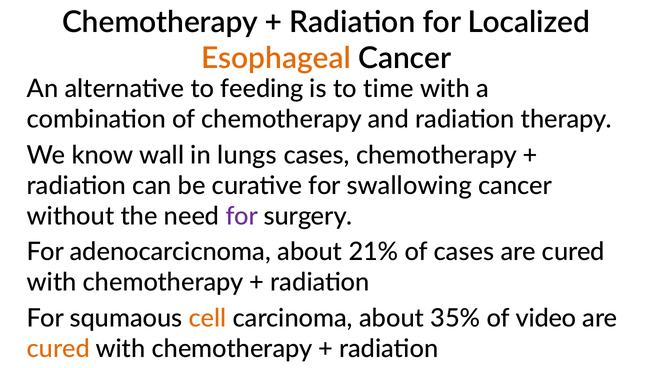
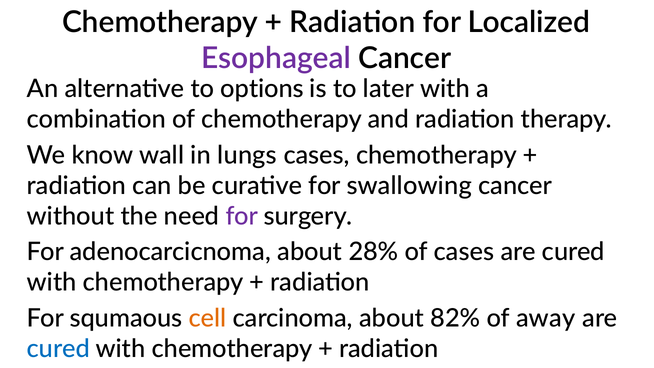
Esophageal colour: orange -> purple (276, 58)
feeding: feeding -> options (262, 89)
time: time -> later (389, 89)
21%: 21% -> 28% (374, 252)
35%: 35% -> 82% (455, 318)
video: video -> away (546, 318)
cured colour: orange -> blue (58, 349)
